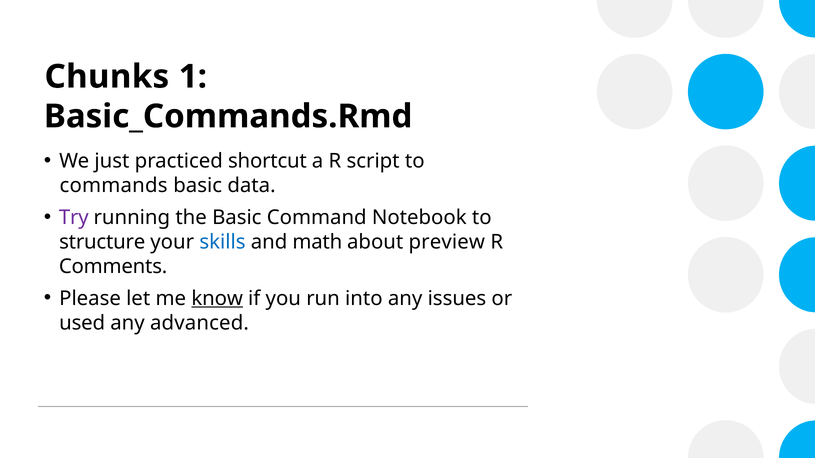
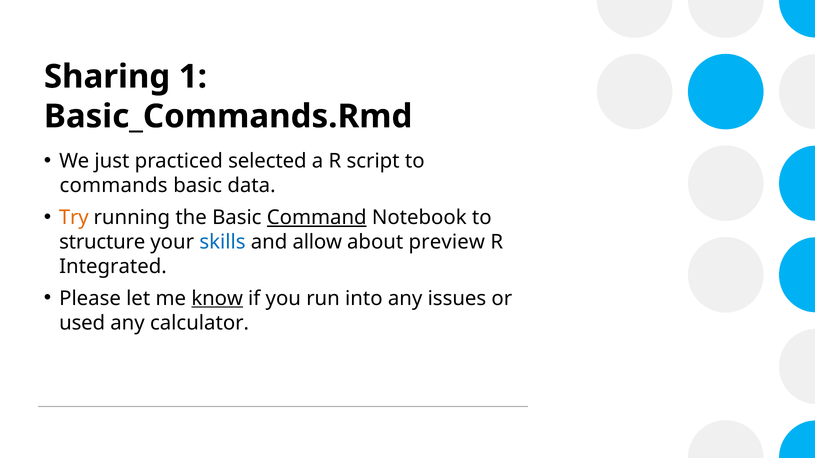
Chunks: Chunks -> Sharing (107, 77)
shortcut: shortcut -> selected (267, 161)
Try colour: purple -> orange (74, 218)
Command underline: none -> present (317, 218)
math: math -> allow (317, 242)
Comments: Comments -> Integrated (113, 267)
advanced: advanced -> calculator (200, 323)
